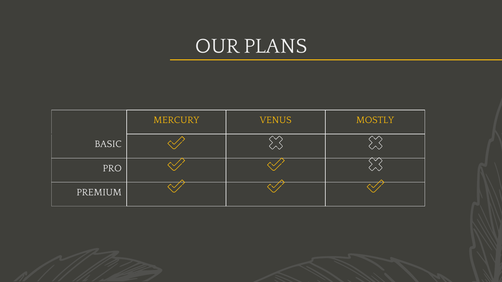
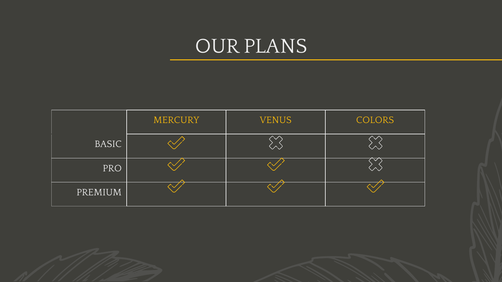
MOSTLY: MOSTLY -> COLORS (375, 120)
